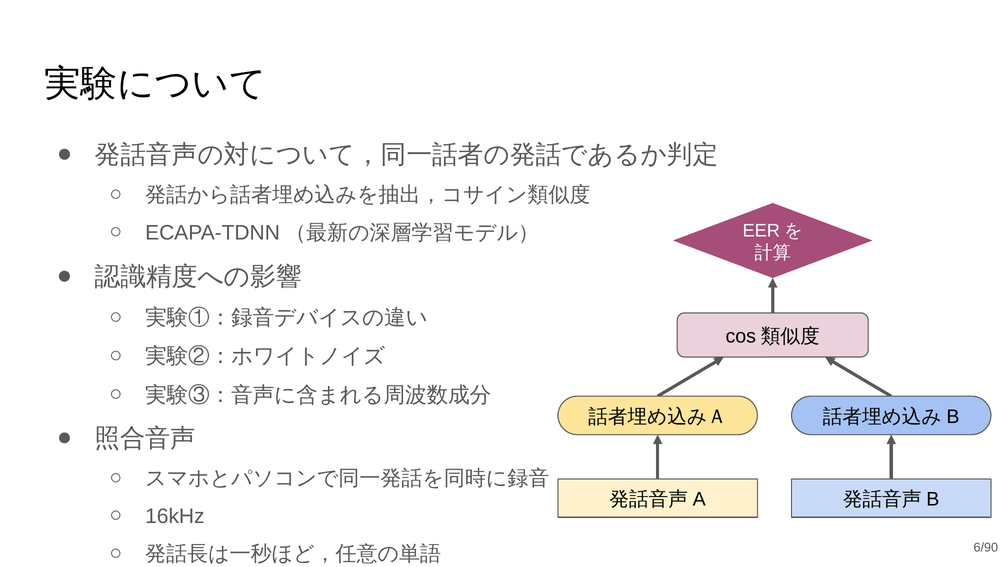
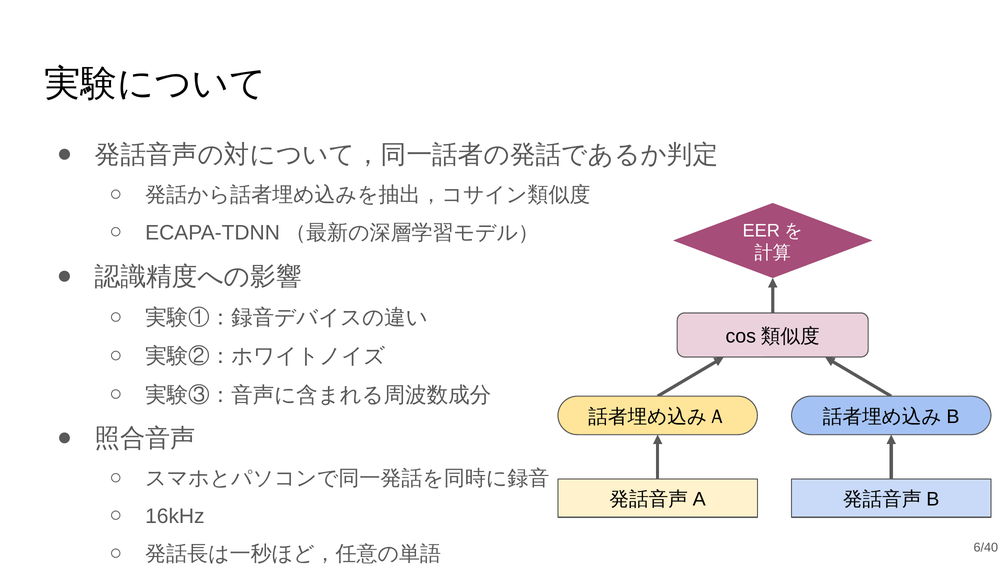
6/90: 6/90 -> 6/40 (986, 547)
